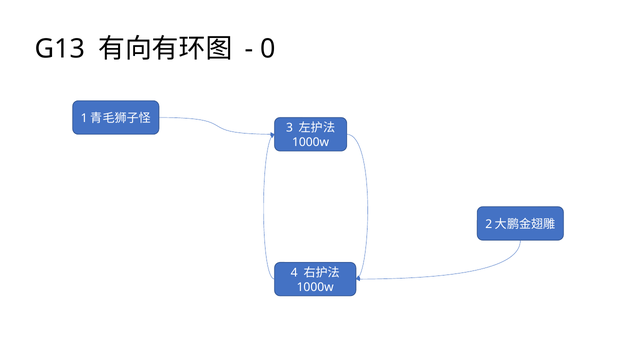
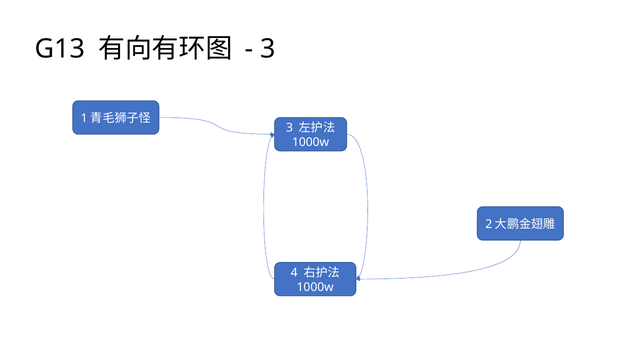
0: 0 -> 3 (268, 49)
